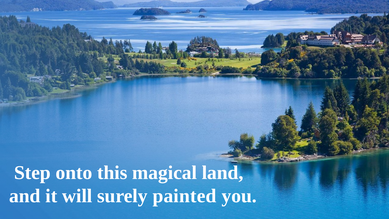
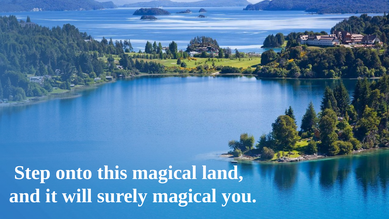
surely painted: painted -> magical (185, 196)
